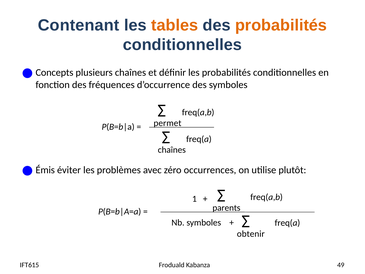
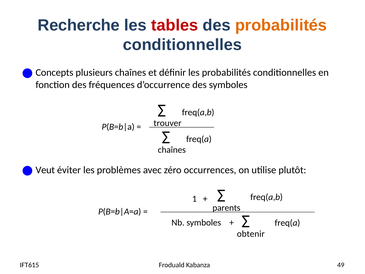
Contenant: Contenant -> Recherche (79, 25)
tables colour: orange -> red (175, 25)
permet: permet -> trouver (168, 123)
Émis: Émis -> Veut (45, 170)
